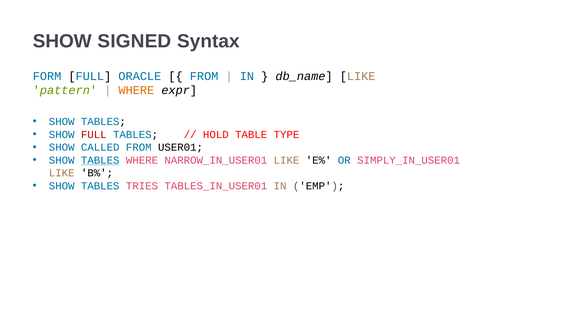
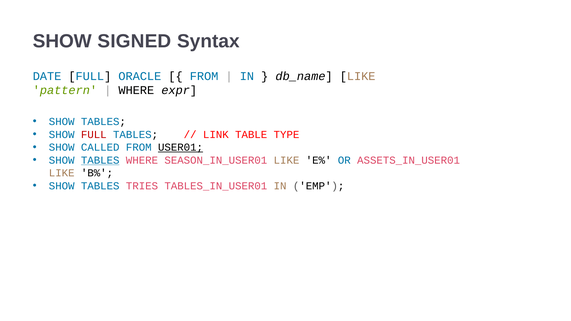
FORM: FORM -> DATE (47, 76)
WHERE colour: orange -> black (136, 90)
HOLD: HOLD -> LINK (216, 135)
USER01 underline: none -> present (181, 147)
NARROW_IN_USER01: NARROW_IN_USER01 -> SEASON_IN_USER01 (216, 160)
SIMPLY_IN_USER01: SIMPLY_IN_USER01 -> ASSETS_IN_USER01 (409, 160)
